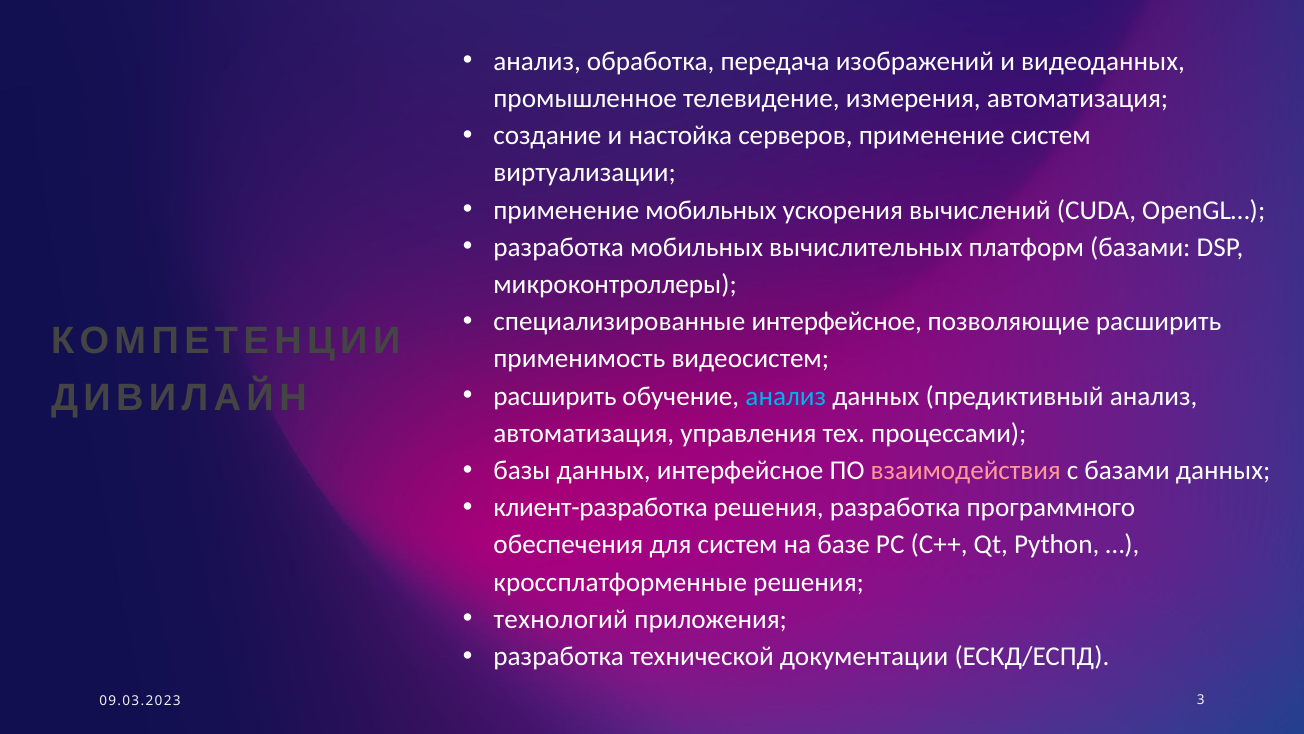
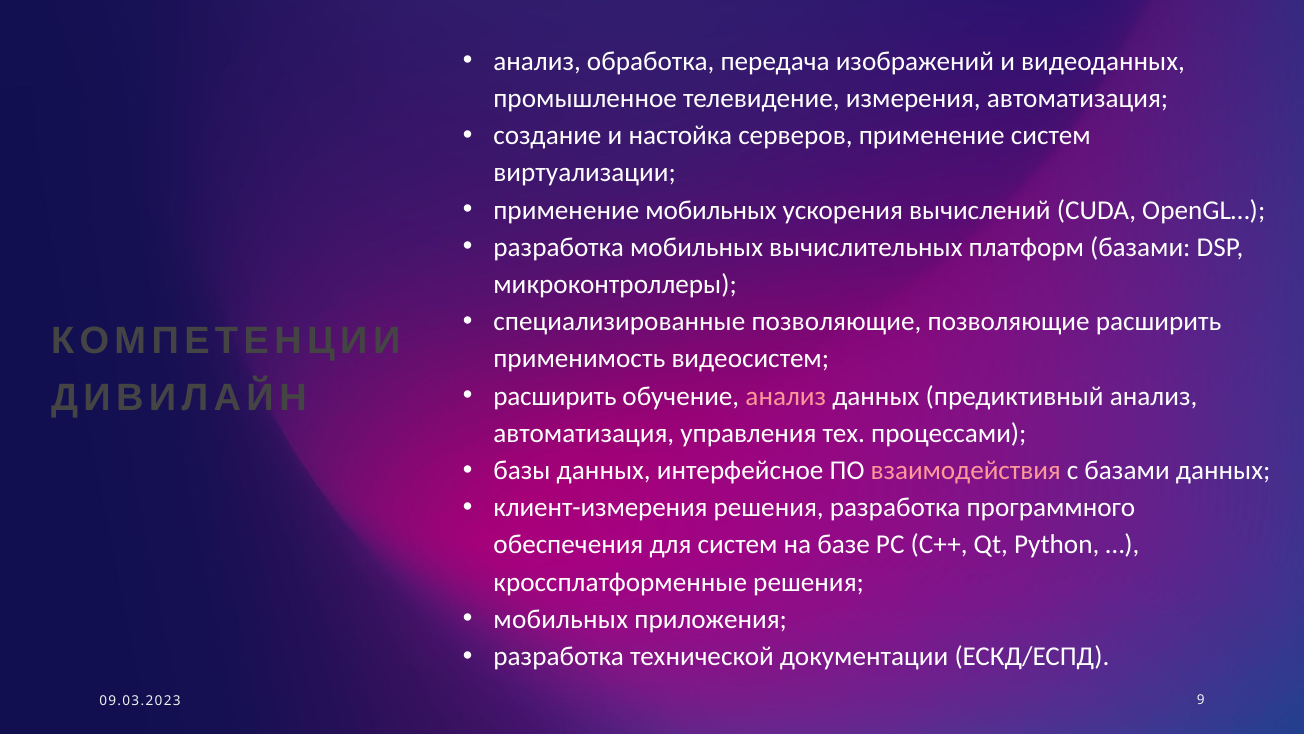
специализированные интерфейсное: интерфейсное -> позволяющие (836, 321)
анализ colour: light blue -> pink (786, 396)
клиент-разработка: клиент-разработка -> клиент-измерения (601, 507)
технологий: технологий -> мобильных (561, 619)
3: 3 -> 9 (1201, 699)
